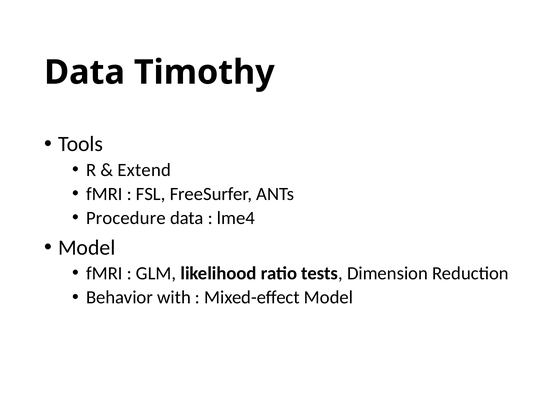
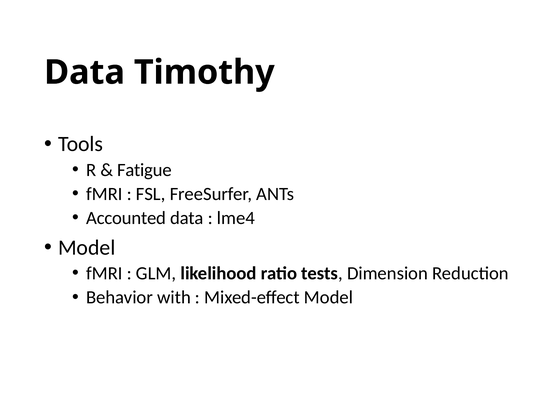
Extend: Extend -> Fatigue (144, 170)
Procedure: Procedure -> Accounted (126, 218)
